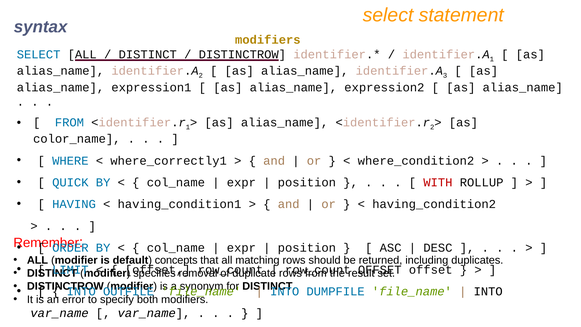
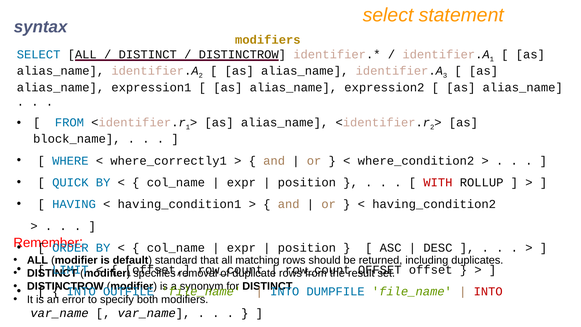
color_name: color_name -> block_name (77, 139)
concepts: concepts -> standard (176, 260)
INTO colour: black -> red (488, 291)
